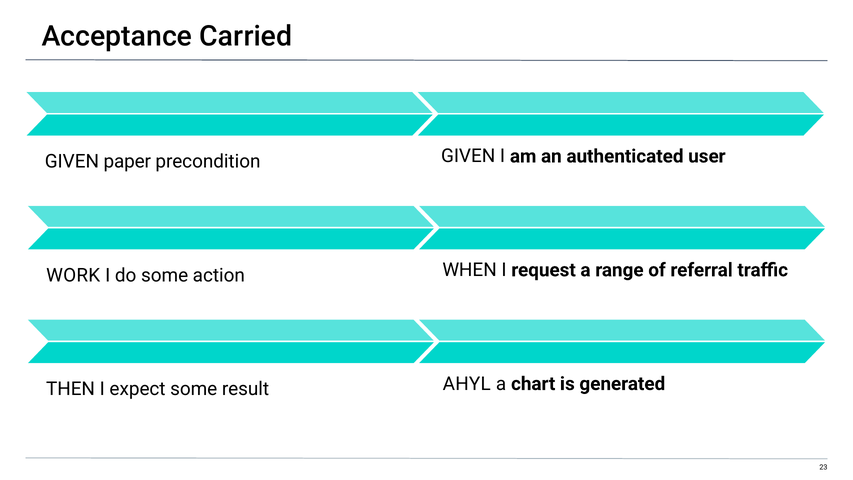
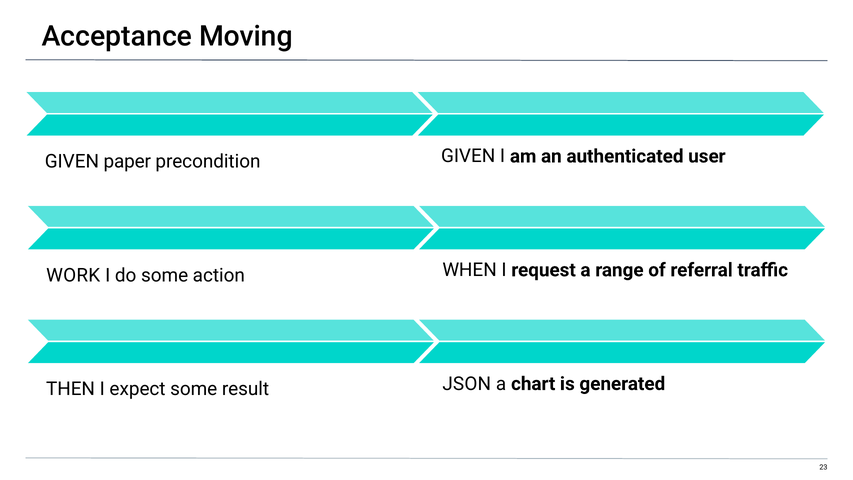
Carried: Carried -> Moving (246, 36)
AHYL: AHYL -> JSON (467, 384)
